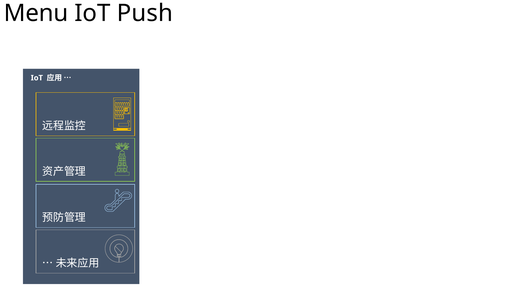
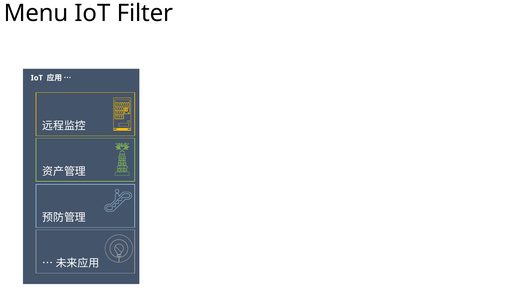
Push: Push -> Filter (145, 13)
